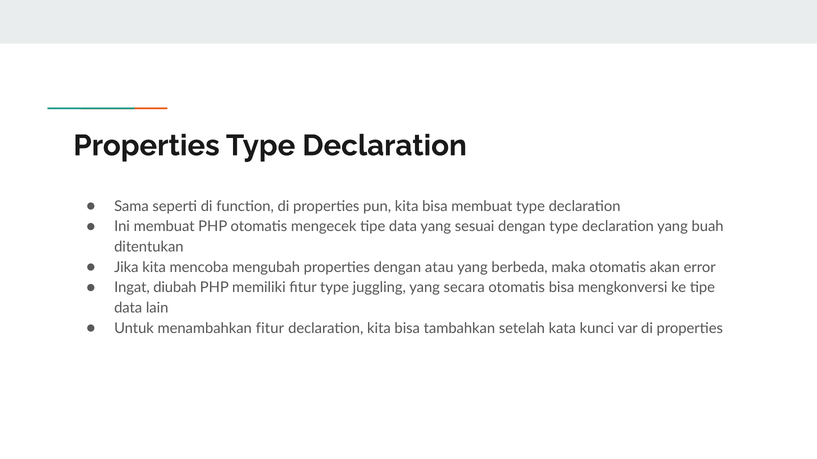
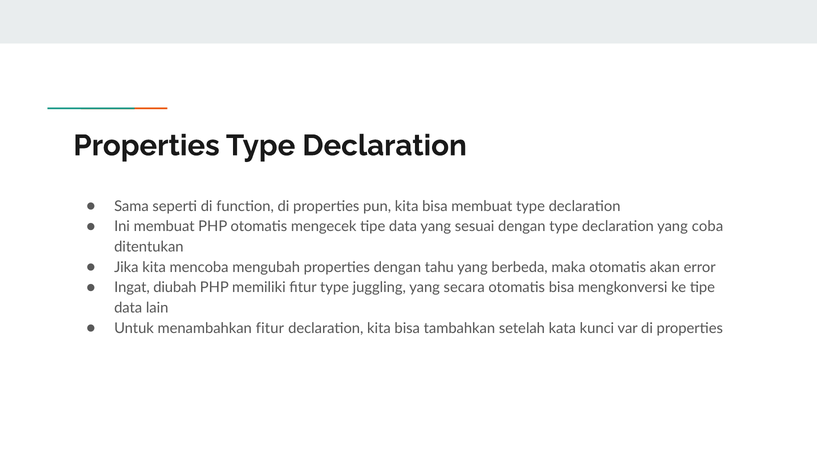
buah: buah -> coba (708, 227)
atau: atau -> tahu (439, 268)
